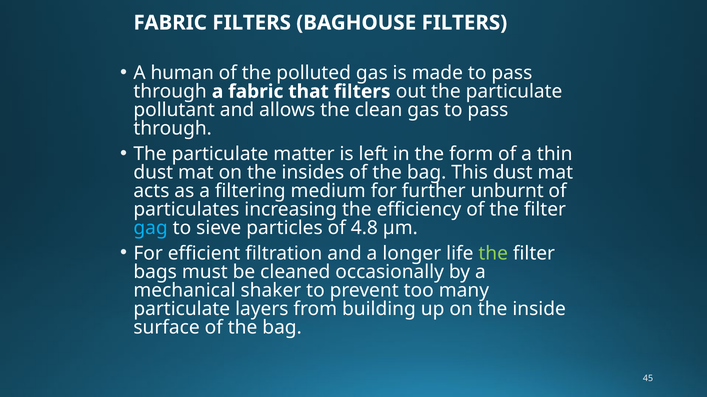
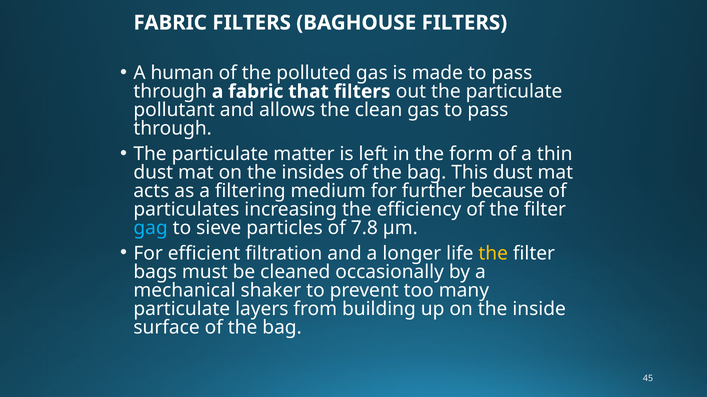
unburnt: unburnt -> because (507, 191)
4.8: 4.8 -> 7.8 (364, 228)
the colour: light green -> yellow (493, 254)
